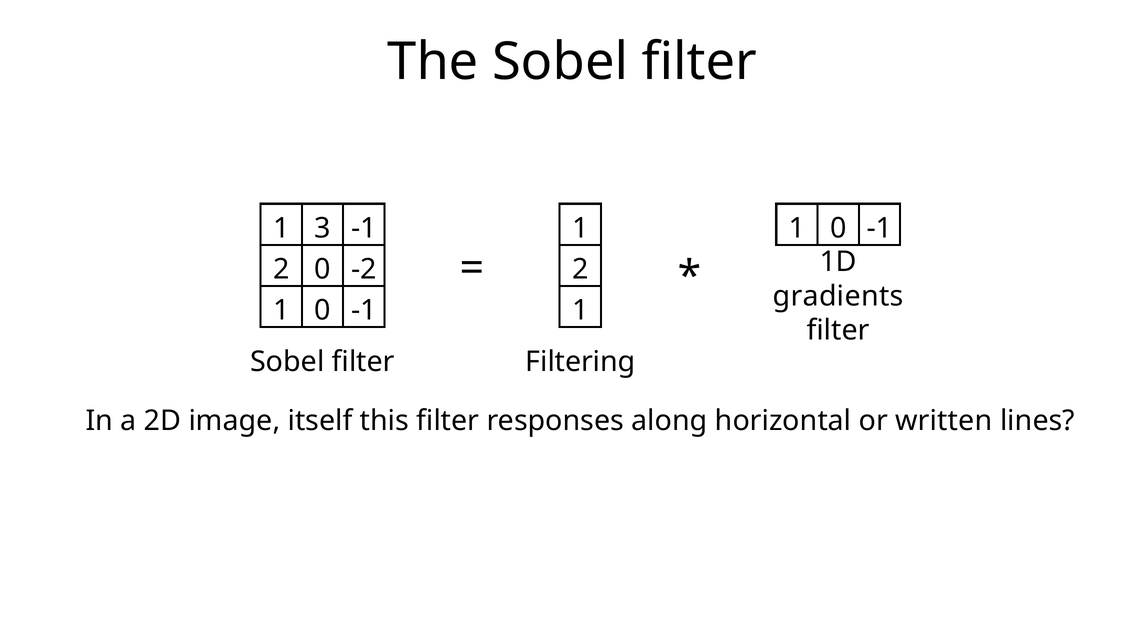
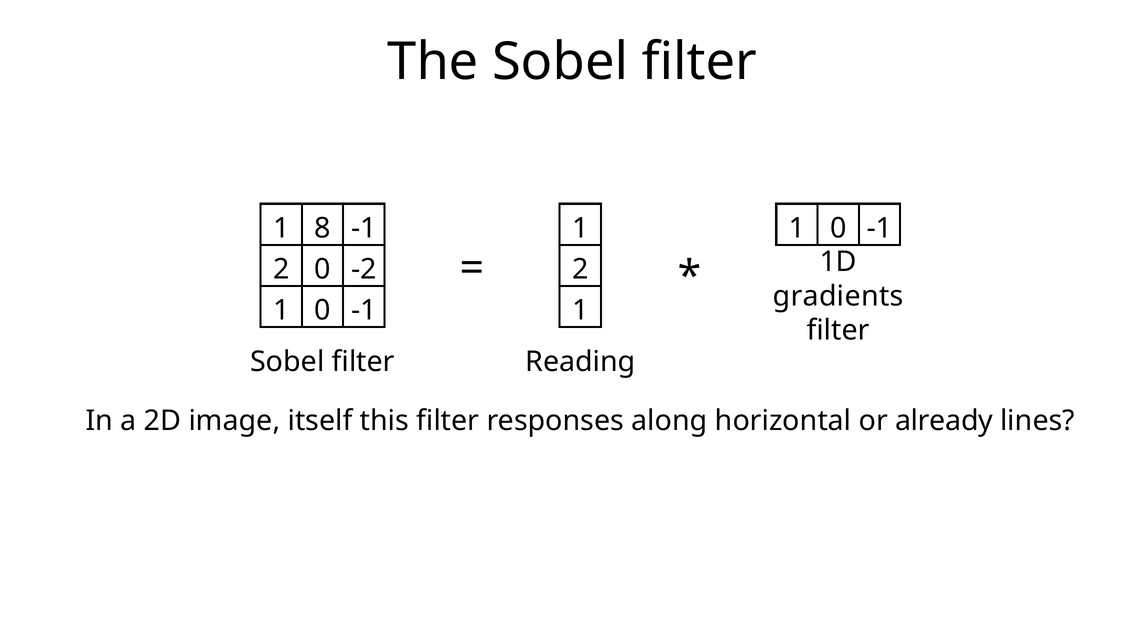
3: 3 -> 8 (323, 228)
Filtering: Filtering -> Reading (580, 362)
written: written -> already (944, 421)
